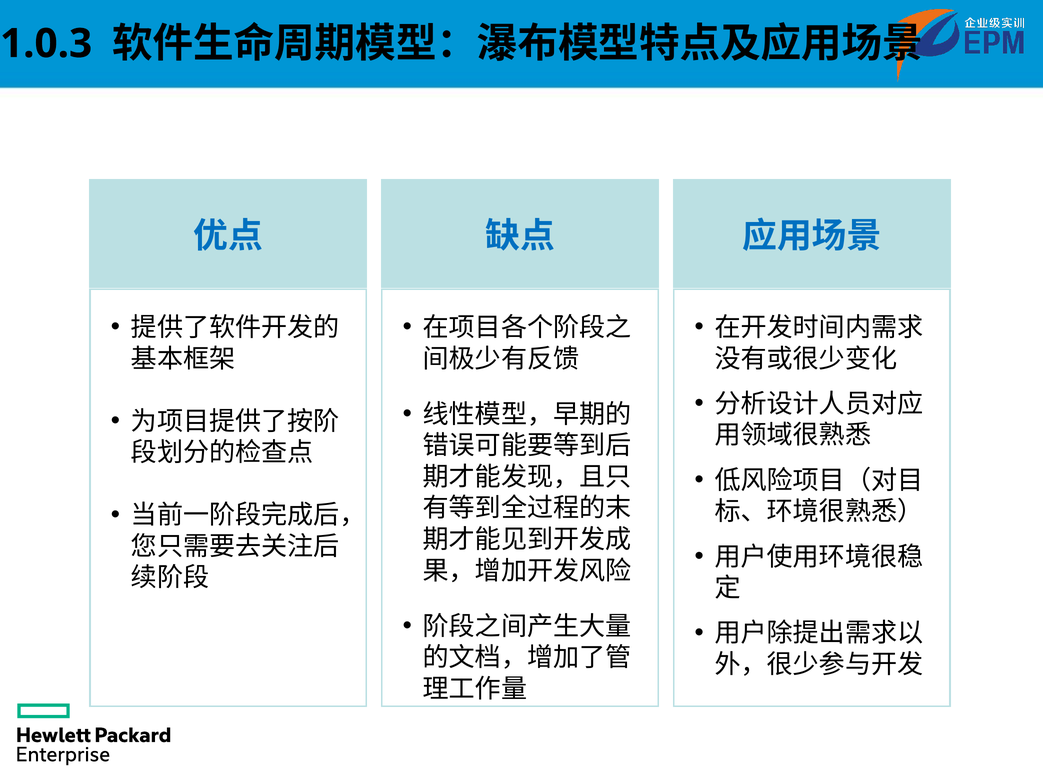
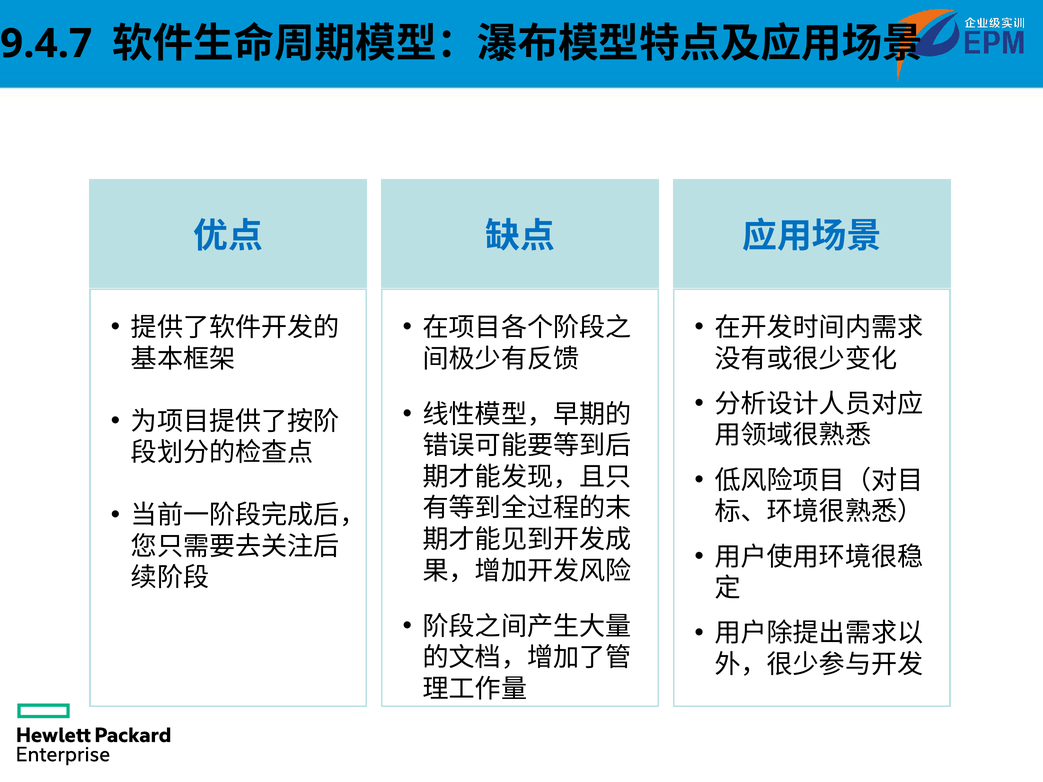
1.0.3: 1.0.3 -> 9.4.7 (46, 44)
